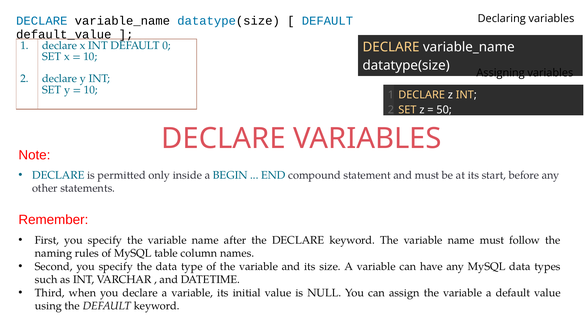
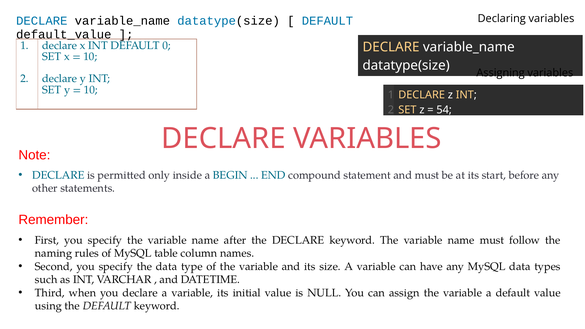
50: 50 -> 54 (444, 110)
